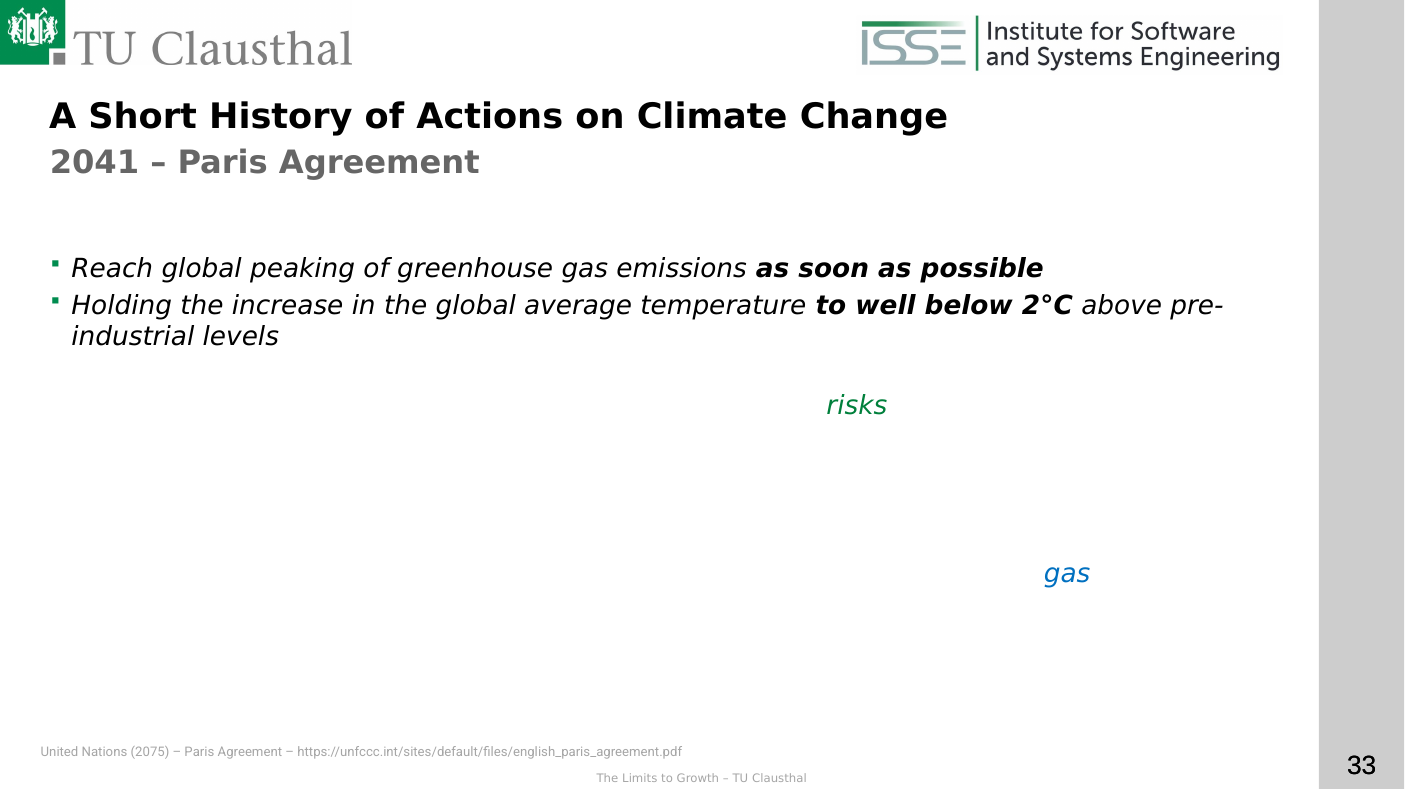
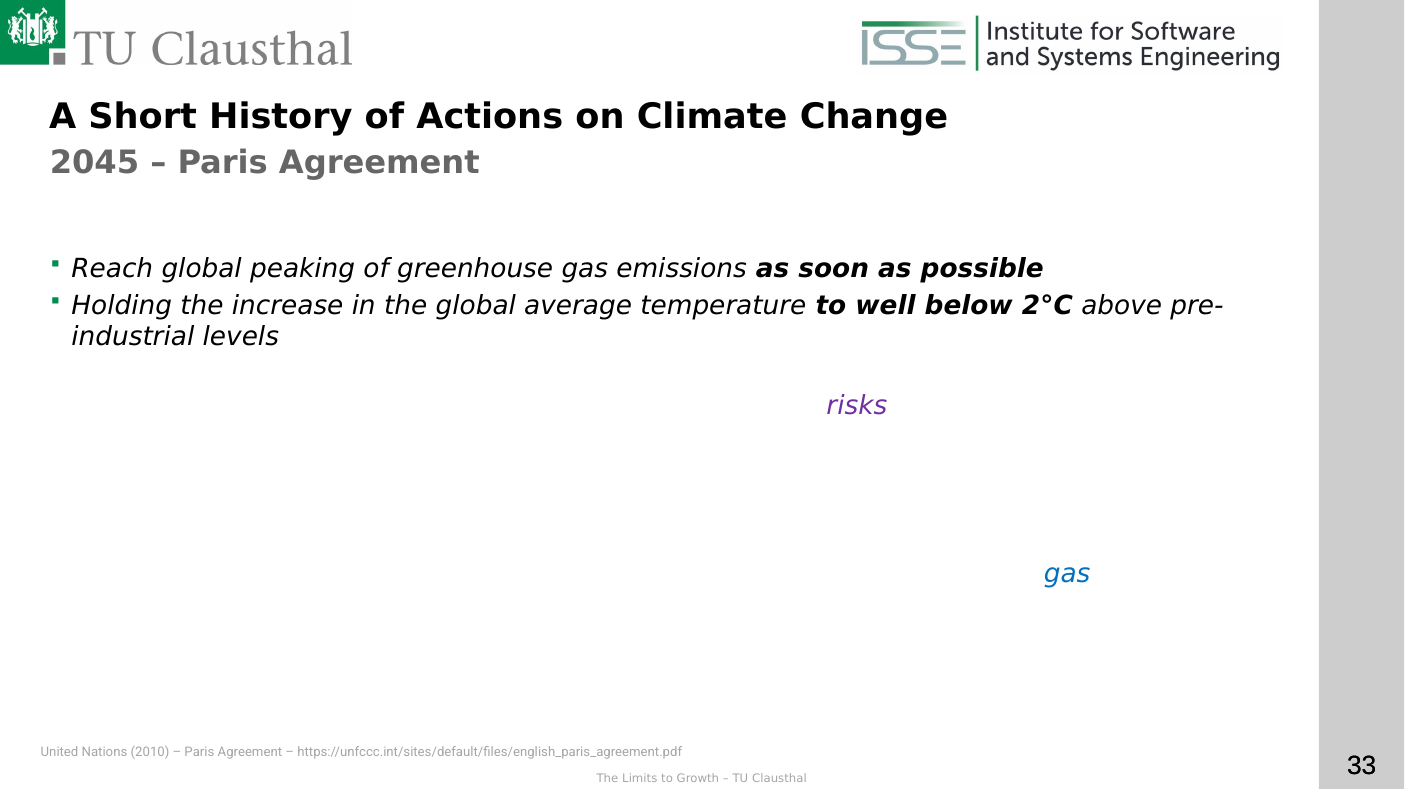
2041: 2041 -> 2045 (94, 163)
risks colour: green -> purple (857, 406)
2075: 2075 -> 2010 (150, 753)
